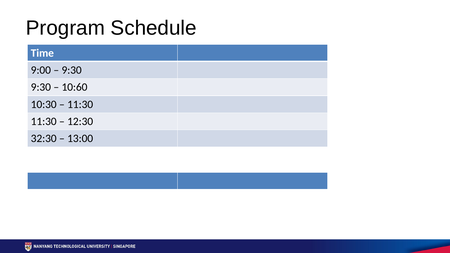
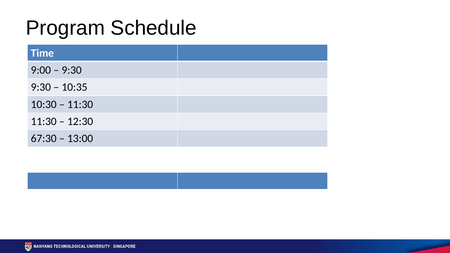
10:60: 10:60 -> 10:35 (74, 87)
32:30: 32:30 -> 67:30 (44, 139)
